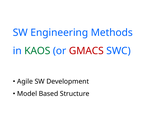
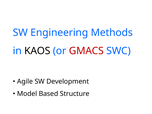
KAOS colour: green -> black (37, 51)
